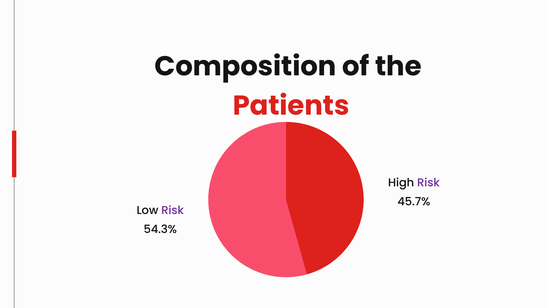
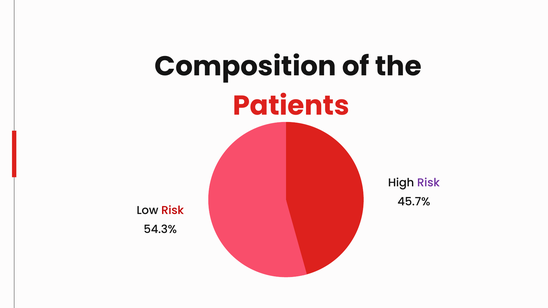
Risk colour: purple -> red (173, 211)
